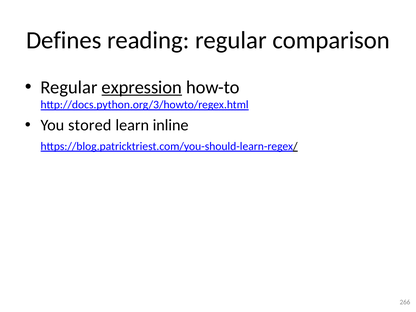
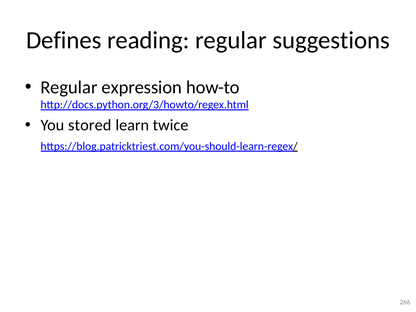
comparison: comparison -> suggestions (331, 40)
expression underline: present -> none (142, 87)
inline: inline -> twice (171, 125)
